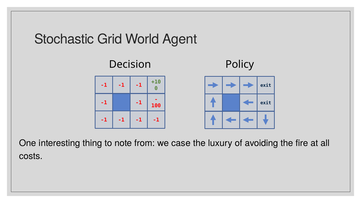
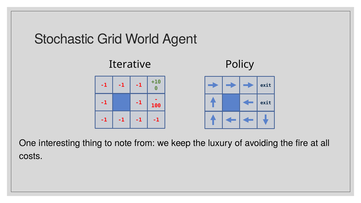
Decision: Decision -> Iterative (130, 64)
case: case -> keep (181, 143)
